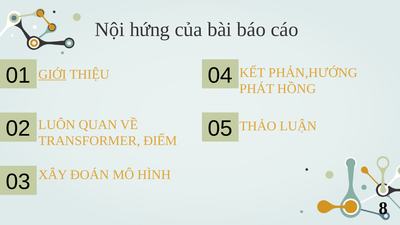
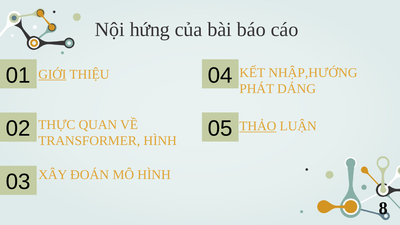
PHẢN,HƯỚNG: PHẢN,HƯỚNG -> NHẬP,HƯỚNG (313, 73)
HỒNG: HỒNG -> DÁNG (297, 89)
LUÔN: LUÔN -> THỰC (57, 125)
THẢO underline: none -> present (258, 126)
TRANSFORMER ĐIỂM: ĐIỂM -> HÌNH (160, 141)
